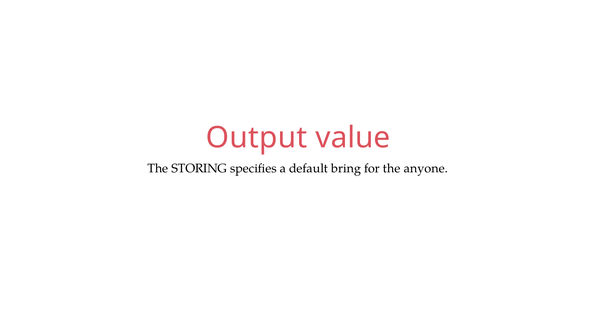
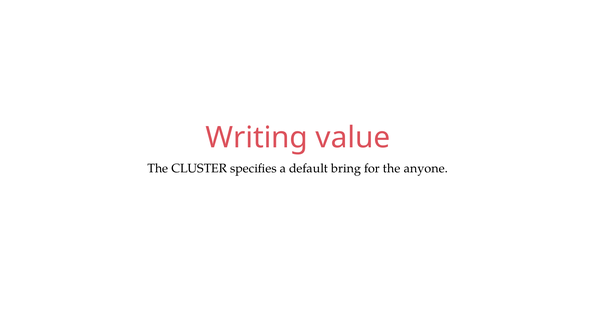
Output: Output -> Writing (257, 138)
STORING: STORING -> CLUSTER (199, 168)
